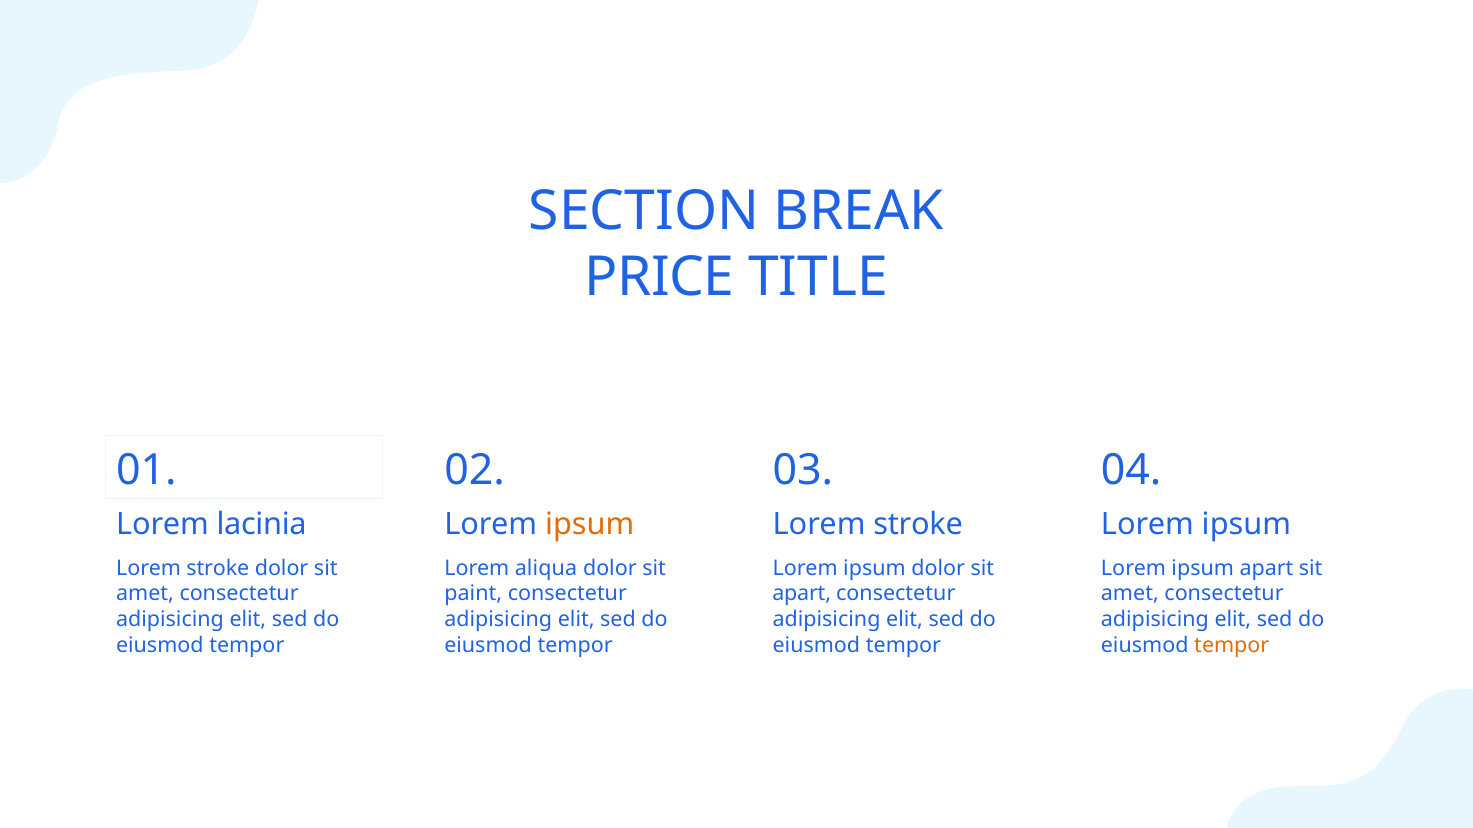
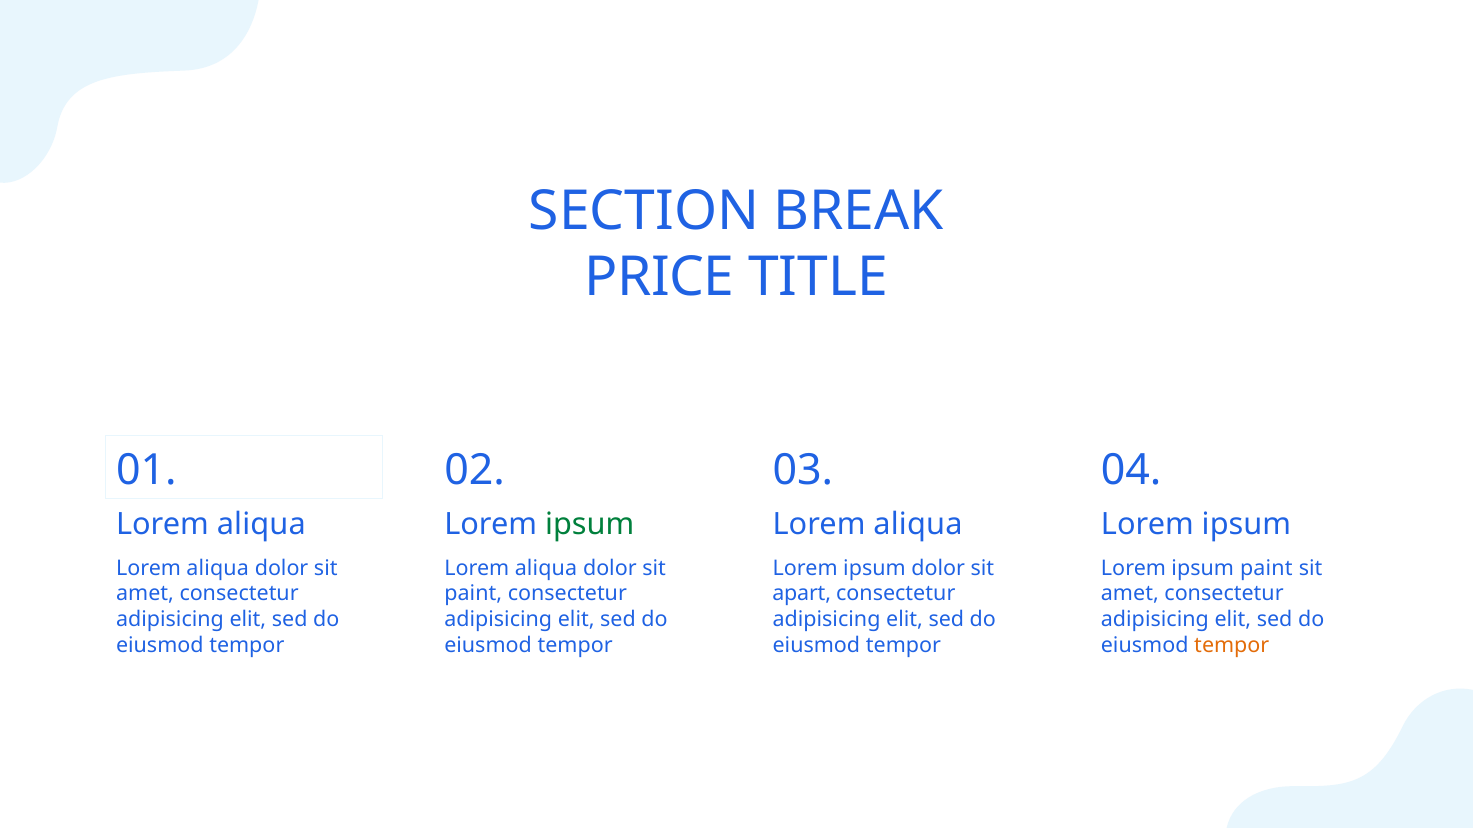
lacinia: lacinia -> aliqua (261, 525)
ipsum colour: orange -> green (590, 525)
stroke: stroke -> aliqua (918, 525)
stroke: stroke -> aliqua (218, 569)
ipsum apart: apart -> paint (1266, 569)
